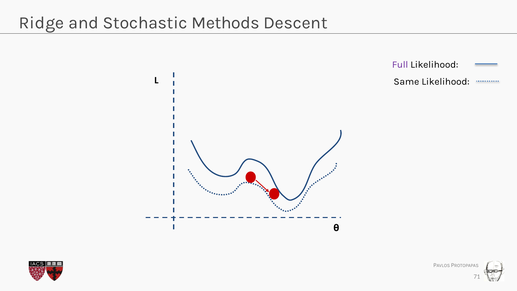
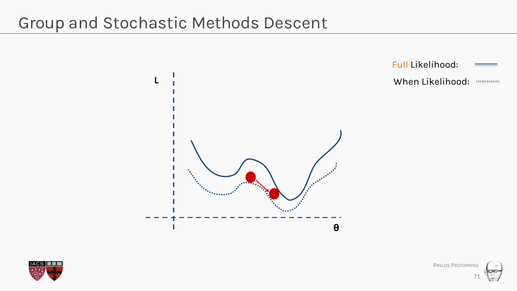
Ridge: Ridge -> Group (42, 23)
Full colour: purple -> orange (400, 64)
Same: Same -> When (406, 82)
